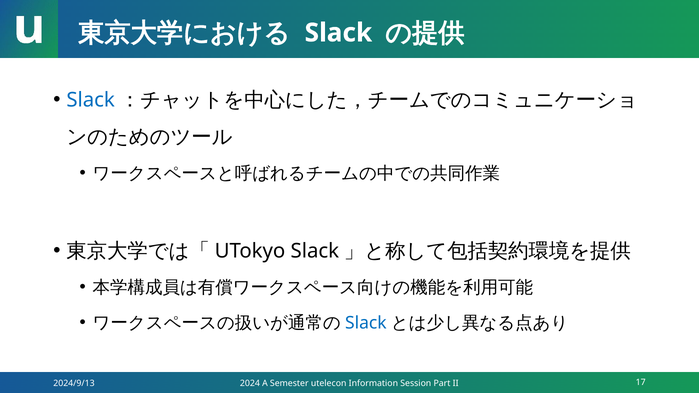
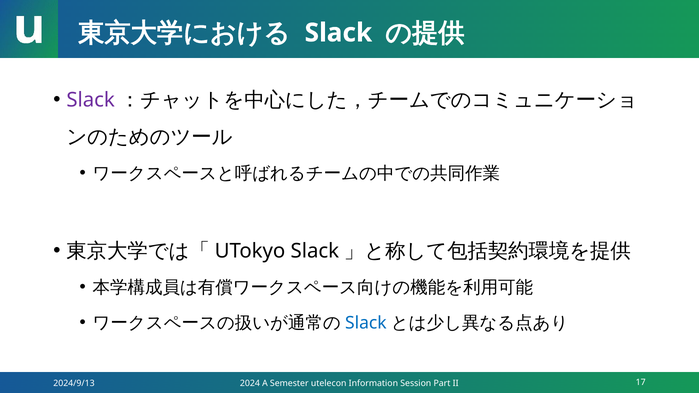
Slack colour: blue -> purple (91, 100)
